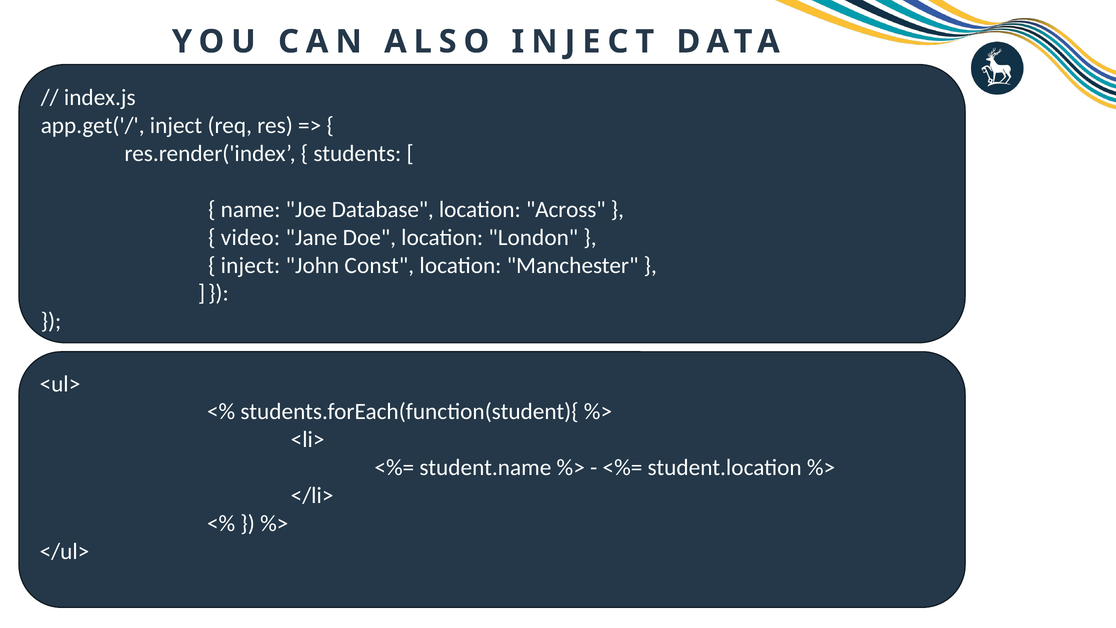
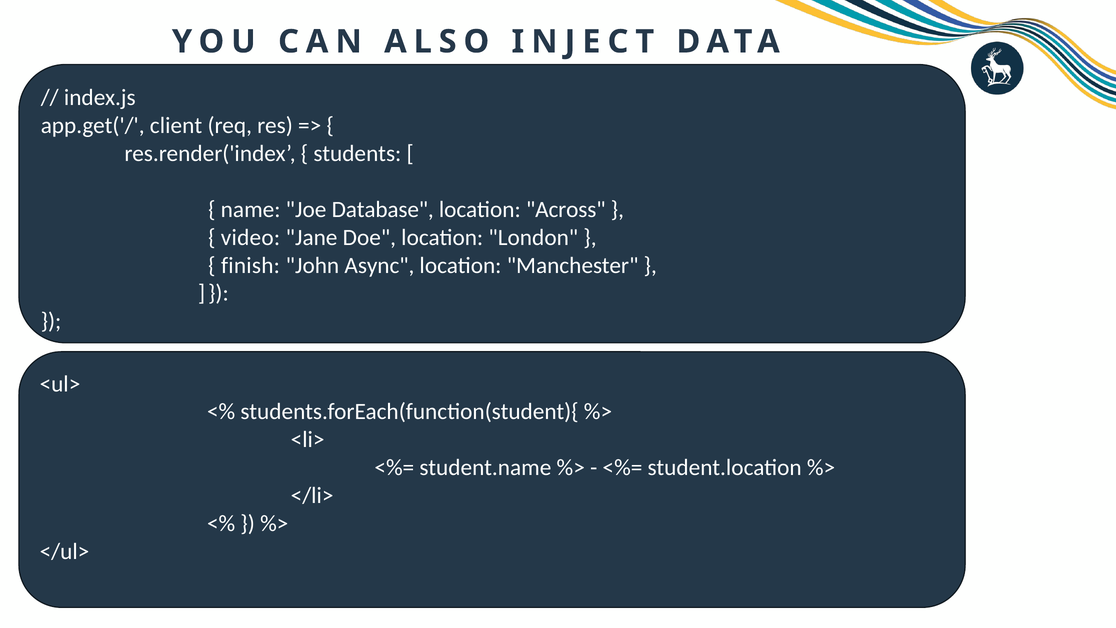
app.get('/ inject: inject -> client (176, 126)
inject: inject -> finish (250, 265)
Const: Const -> Async (379, 265)
